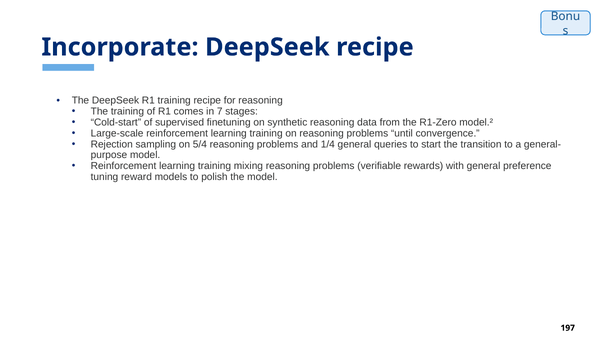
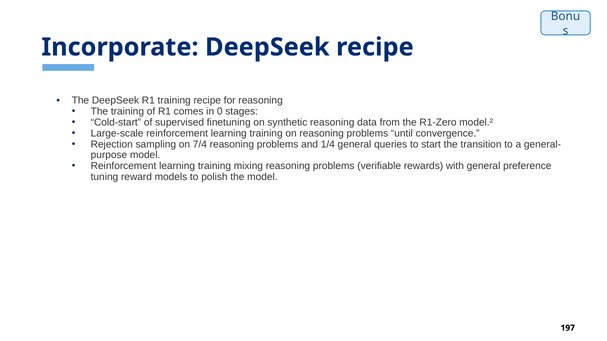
7: 7 -> 0 (220, 112)
5/4: 5/4 -> 7/4 (200, 144)
